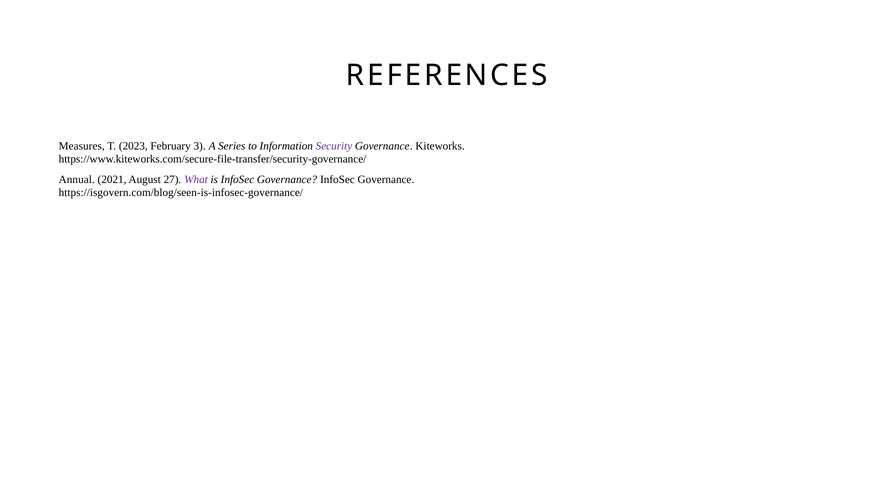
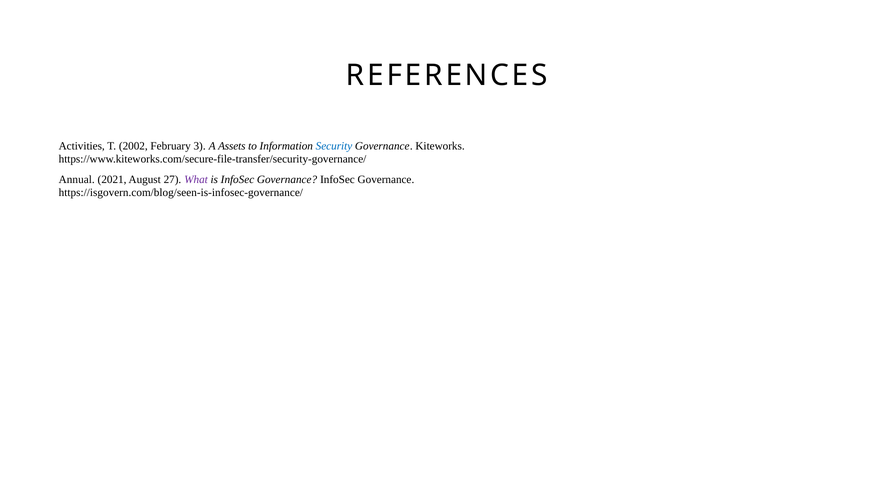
Measures: Measures -> Activities (82, 146)
2023: 2023 -> 2002 (133, 146)
Series: Series -> Assets (232, 146)
Security colour: purple -> blue (334, 146)
